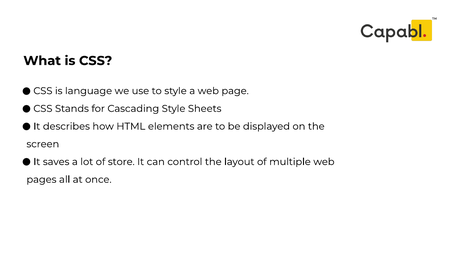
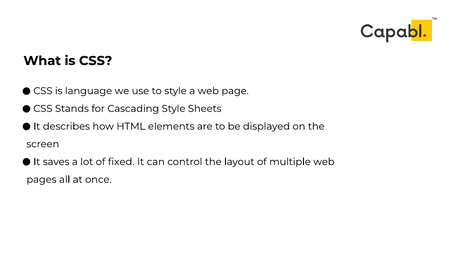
store: store -> fixed (121, 162)
